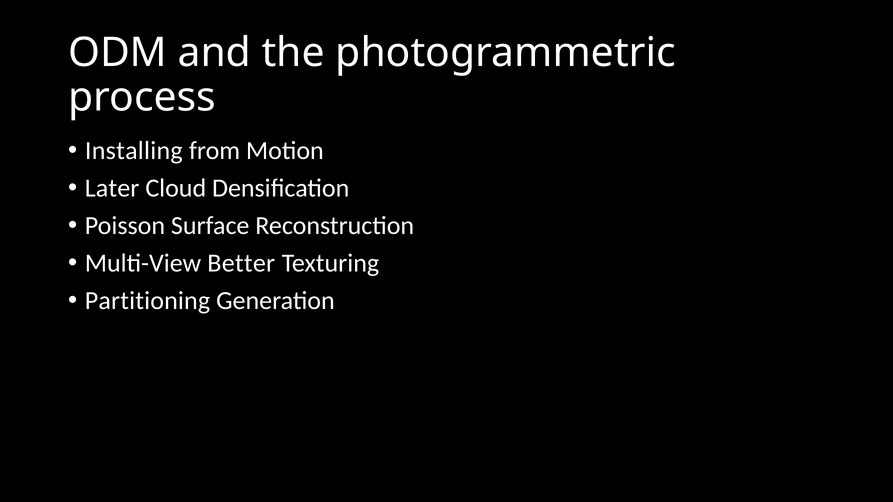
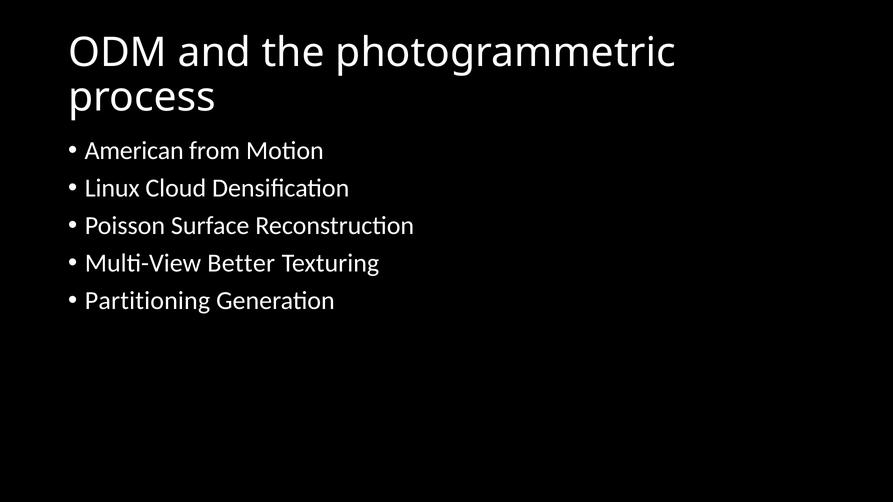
Installing: Installing -> American (134, 151)
Later: Later -> Linux (112, 188)
